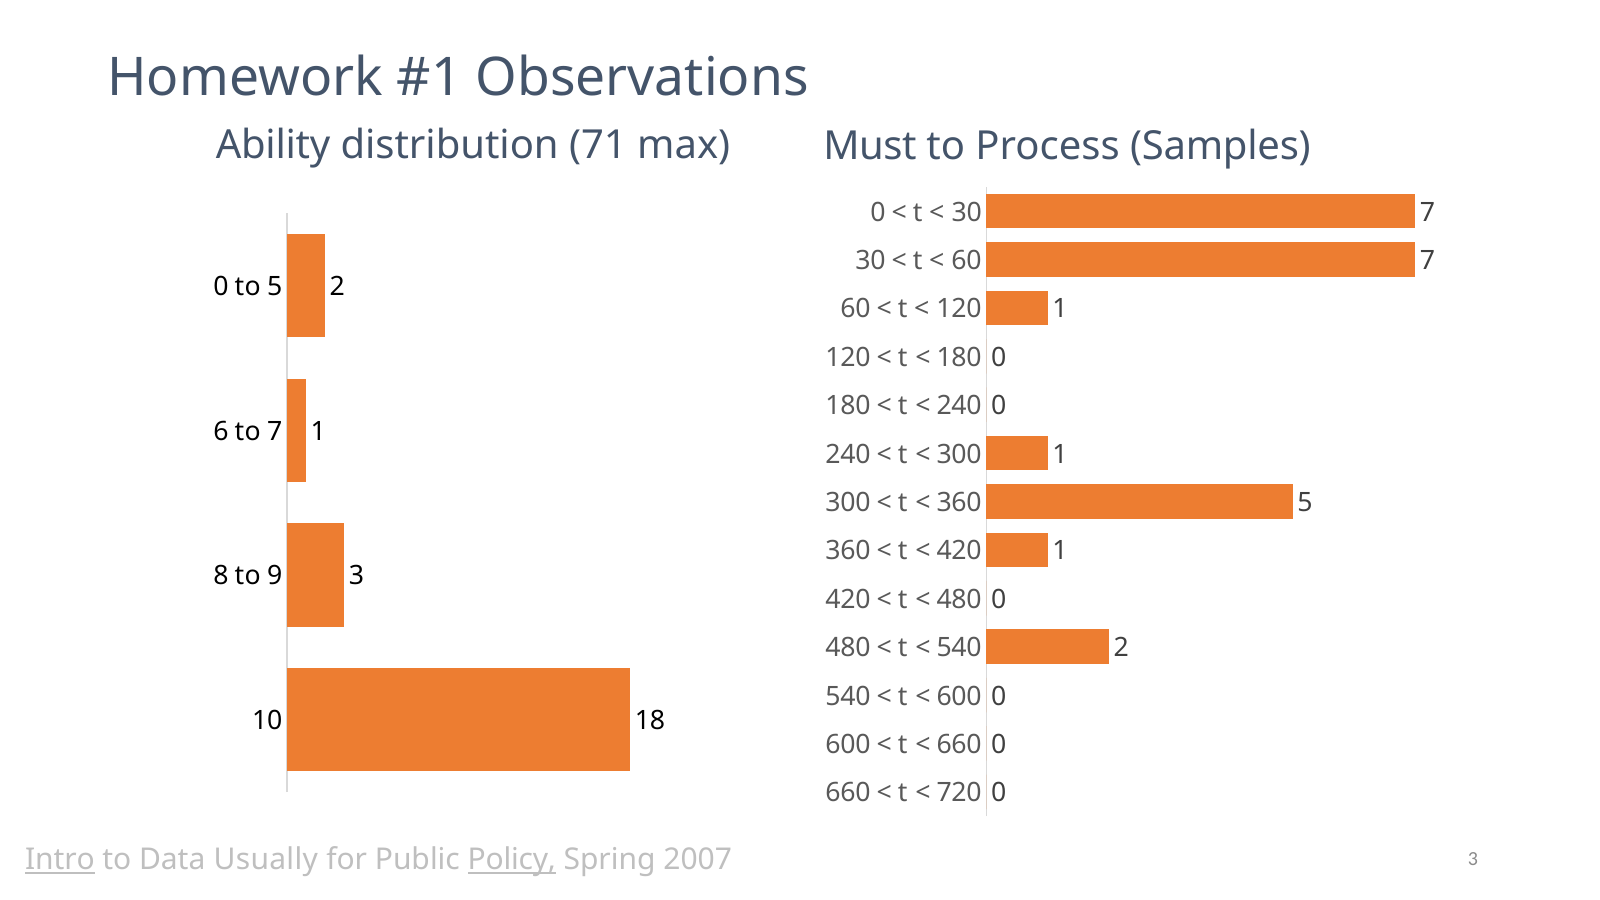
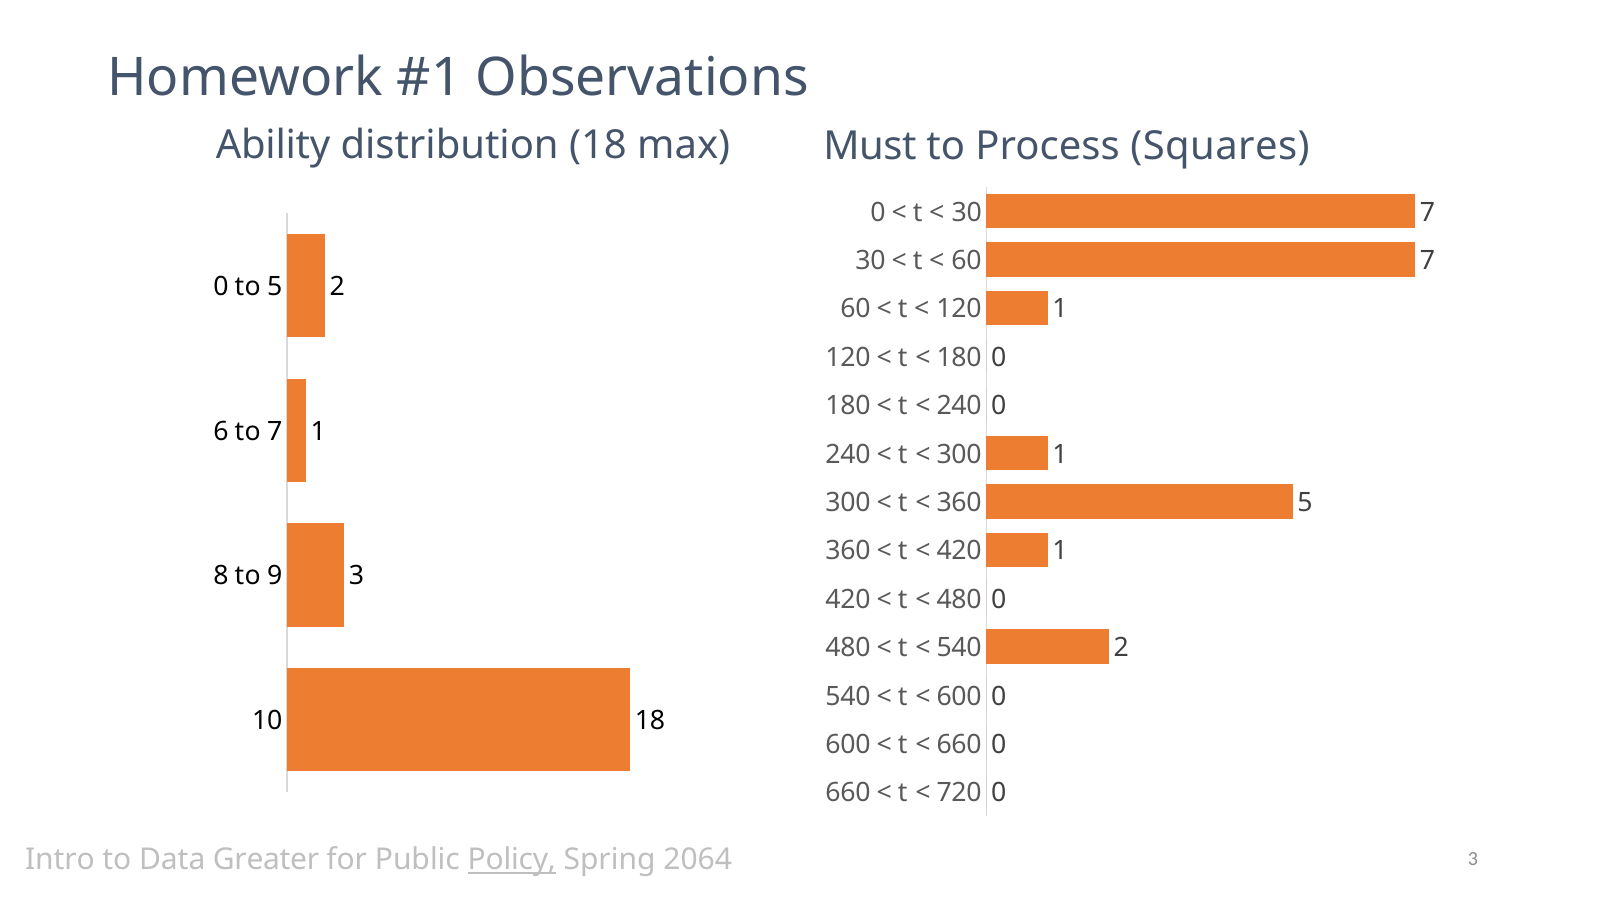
distribution 71: 71 -> 18 (598, 145)
Samples: Samples -> Squares (1220, 146)
Intro underline: present -> none (60, 860)
Usually: Usually -> Greater (266, 860)
2007: 2007 -> 2064 (698, 860)
